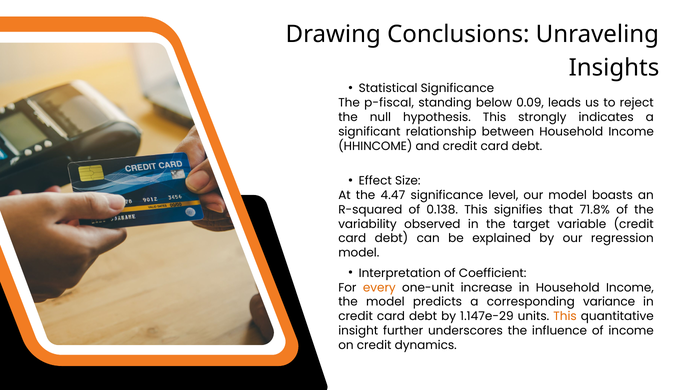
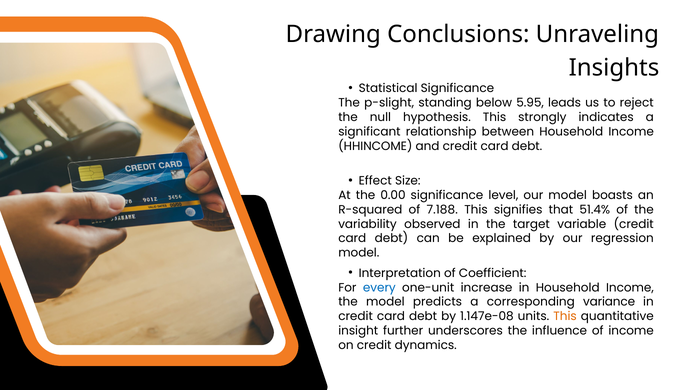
p-fiscal: p-fiscal -> p-slight (389, 103)
0.09: 0.09 -> 5.95 (530, 103)
4.47: 4.47 -> 0.00 (393, 195)
0.138: 0.138 -> 7.188 (442, 210)
71.8%: 71.8% -> 51.4% (595, 210)
every colour: orange -> blue (379, 287)
1.147e-29: 1.147e-29 -> 1.147e-08 (487, 316)
